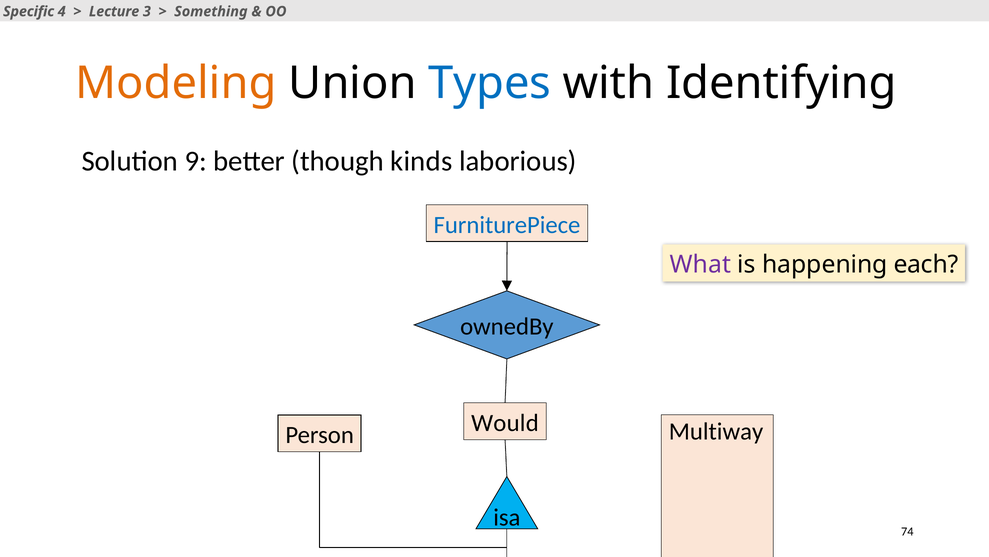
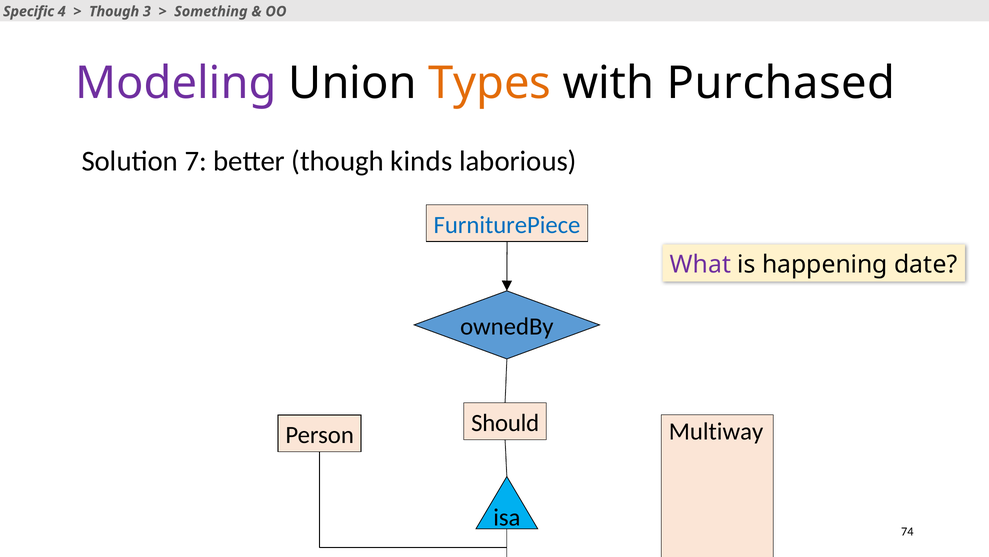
Lecture: Lecture -> Though (114, 11)
Modeling colour: orange -> purple (176, 83)
Types colour: blue -> orange (490, 83)
Identifying: Identifying -> Purchased (781, 83)
9: 9 -> 7 (196, 161)
each: each -> date (926, 264)
Would: Would -> Should (505, 422)
